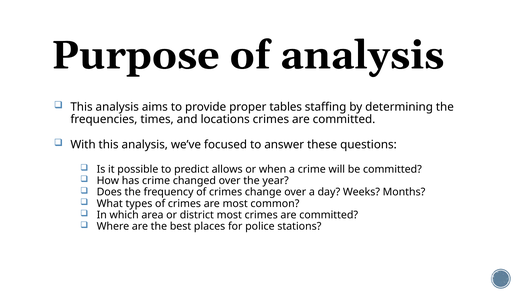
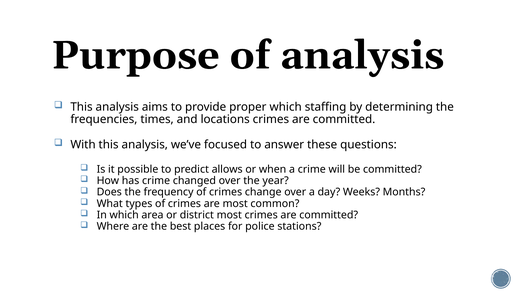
proper tables: tables -> which (286, 107)
